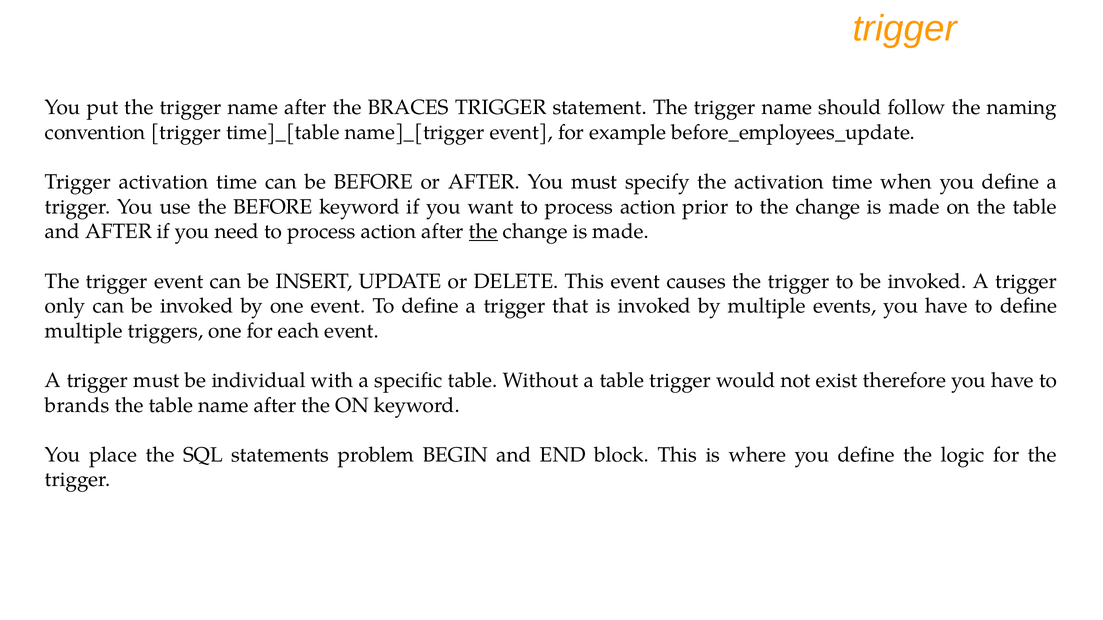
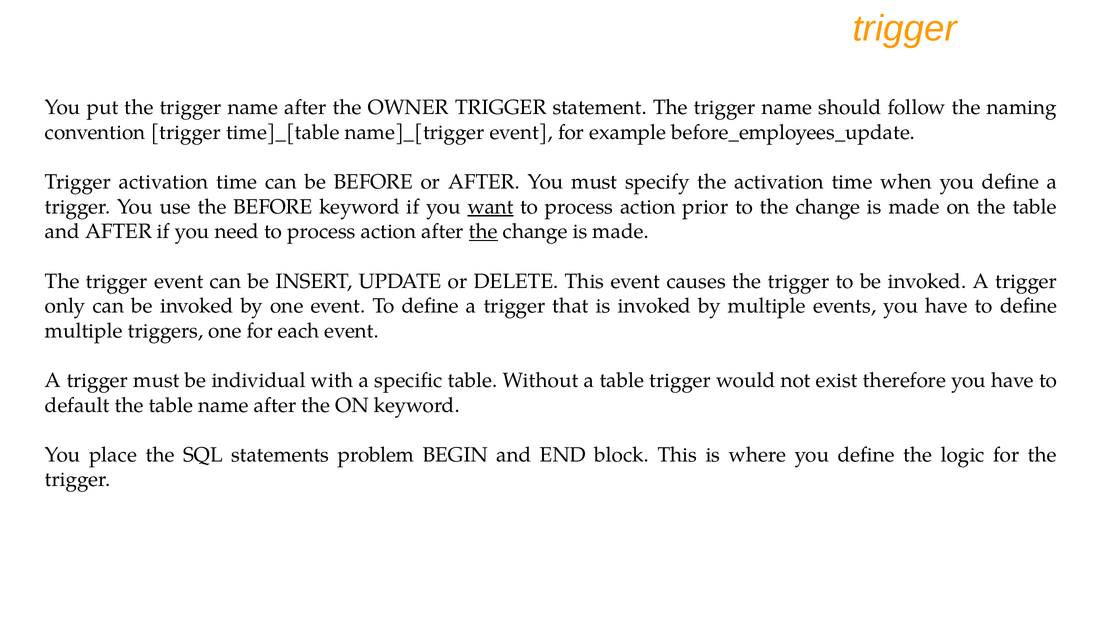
BRACES: BRACES -> OWNER (408, 108)
want underline: none -> present (491, 207)
brands: brands -> default (77, 406)
